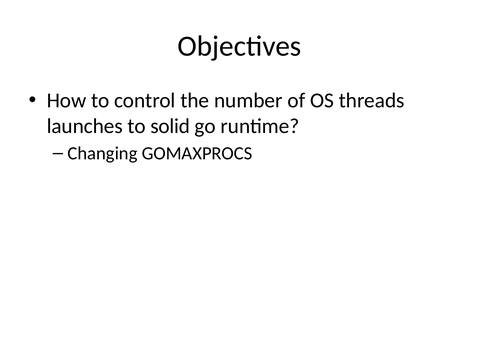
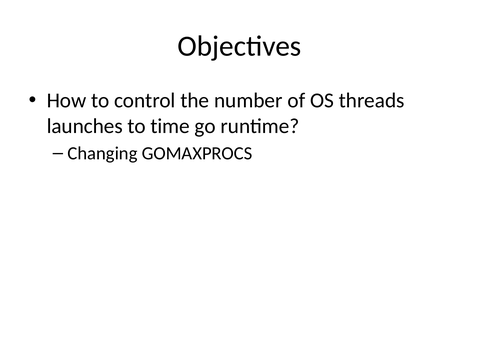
solid: solid -> time (170, 126)
